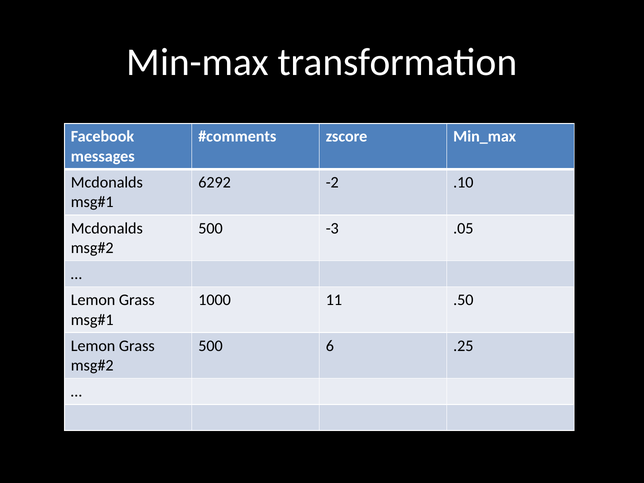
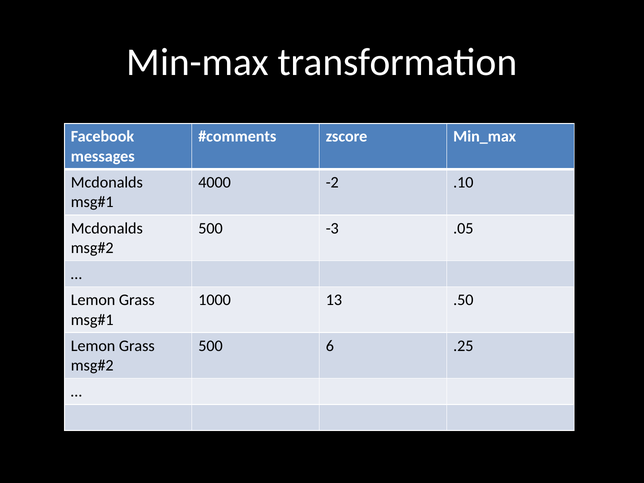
6292: 6292 -> 4000 (215, 182)
11: 11 -> 13 (334, 300)
